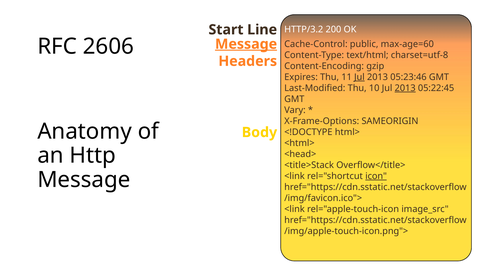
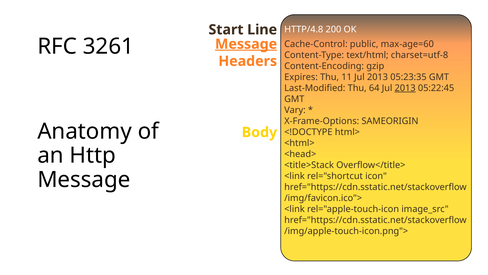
HTTP/3.2: HTTP/3.2 -> HTTP/4.8 (304, 29)
2606: 2606 -> 3261 (108, 46)
Jul underline: present -> none (359, 77)
05:23:46: 05:23:46 -> 05:23:35 (408, 77)
10: 10 -> 64 (374, 88)
icon underline: present -> none (376, 176)
